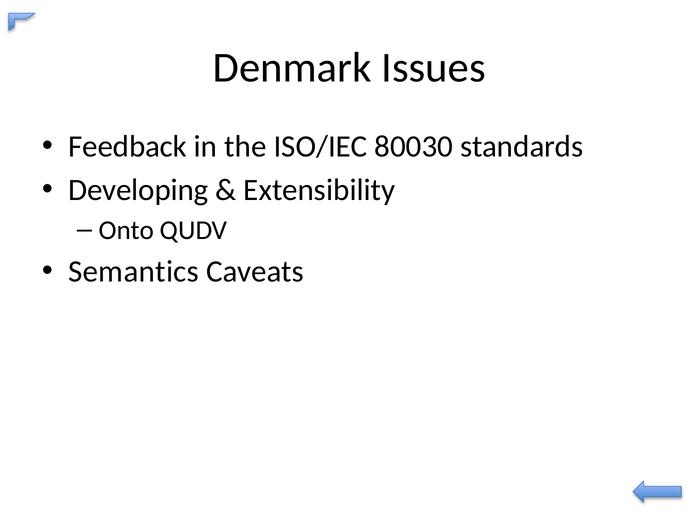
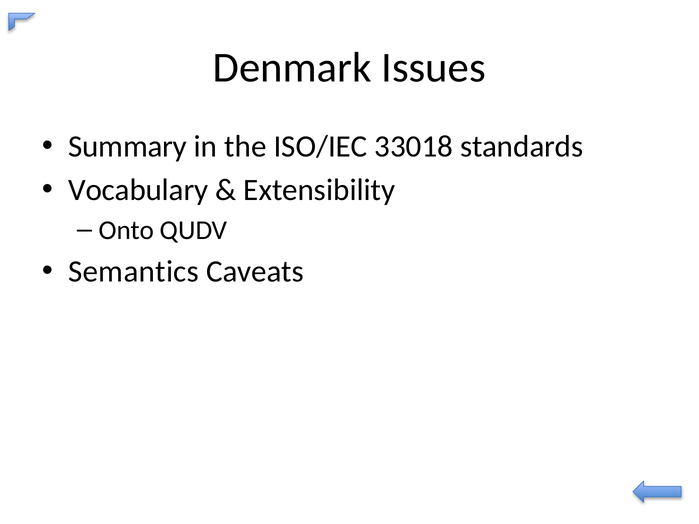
Feedback: Feedback -> Summary (128, 147)
80030: 80030 -> 33018 (414, 147)
Developing: Developing -> Vocabulary (138, 190)
